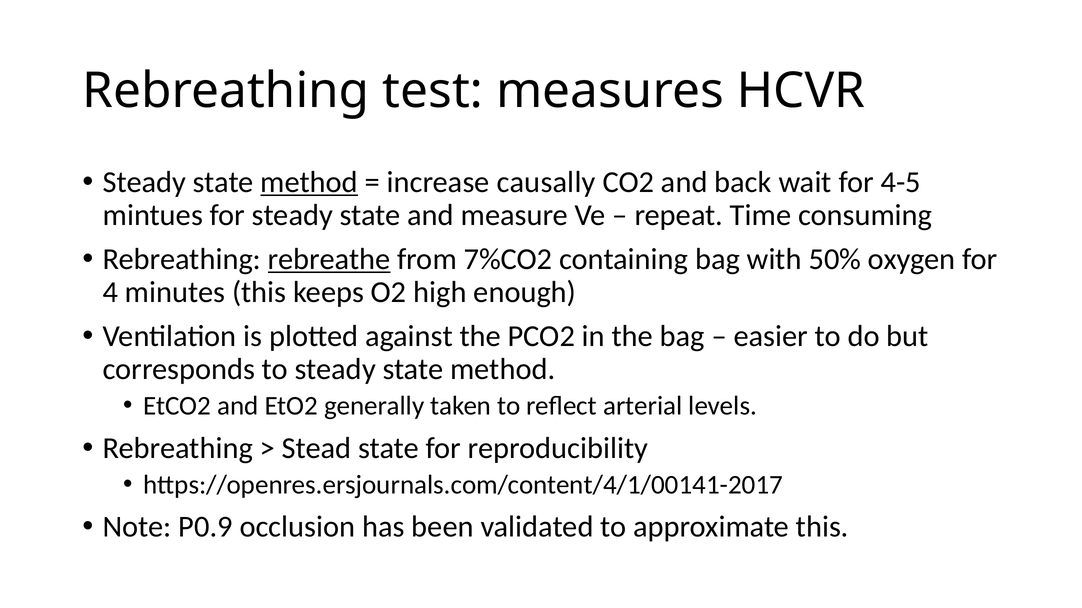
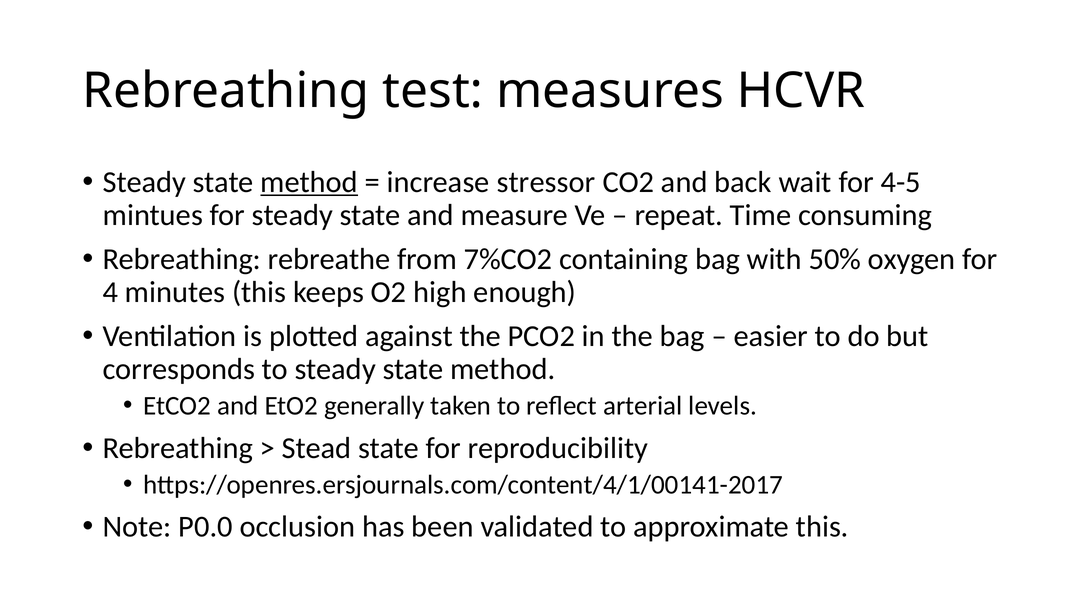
causally: causally -> stressor (546, 182)
rebreathe underline: present -> none (329, 259)
P0.9: P0.9 -> P0.0 (206, 527)
